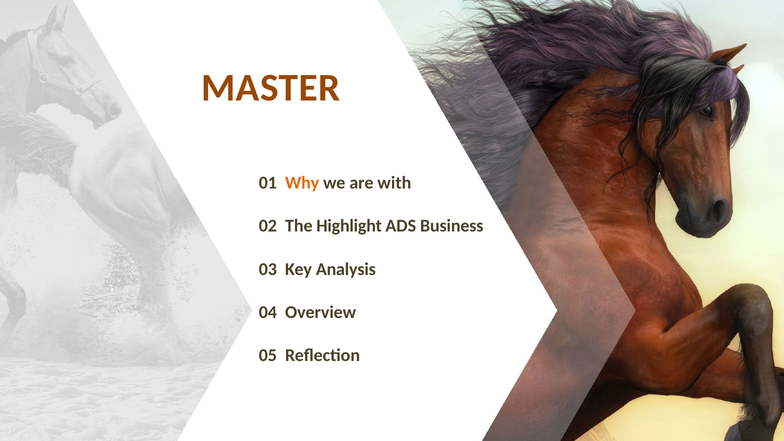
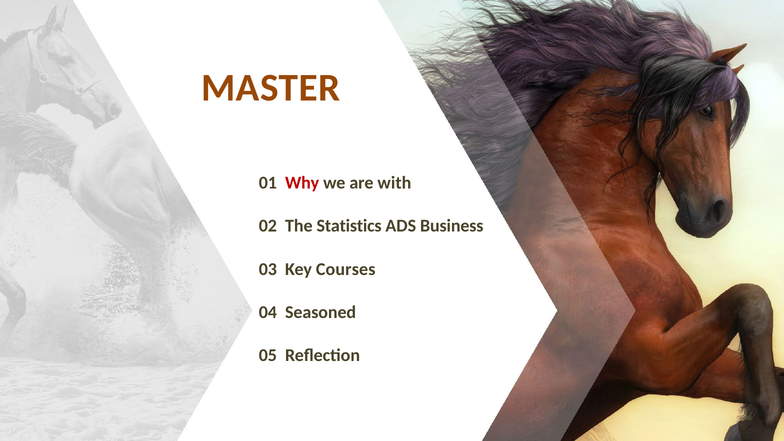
Why colour: orange -> red (302, 183)
Highlight: Highlight -> Statistics (349, 226)
Analysis: Analysis -> Courses (346, 269)
Overview: Overview -> Seasoned (321, 312)
